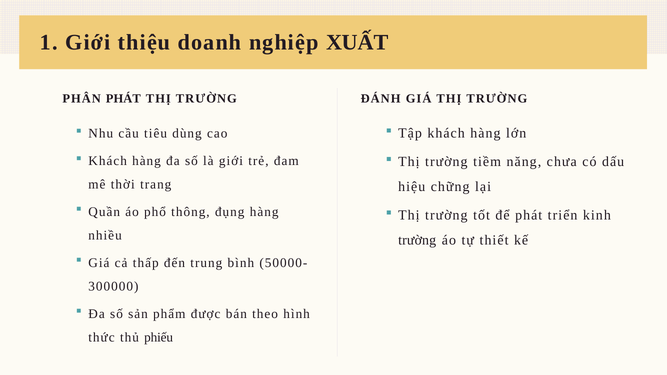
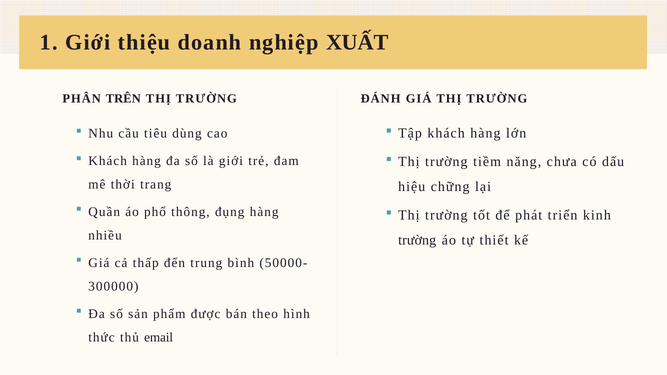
PHÂN PHÁT: PHÁT -> TRÊN (123, 99)
phiếu: phiếu -> email (159, 338)
